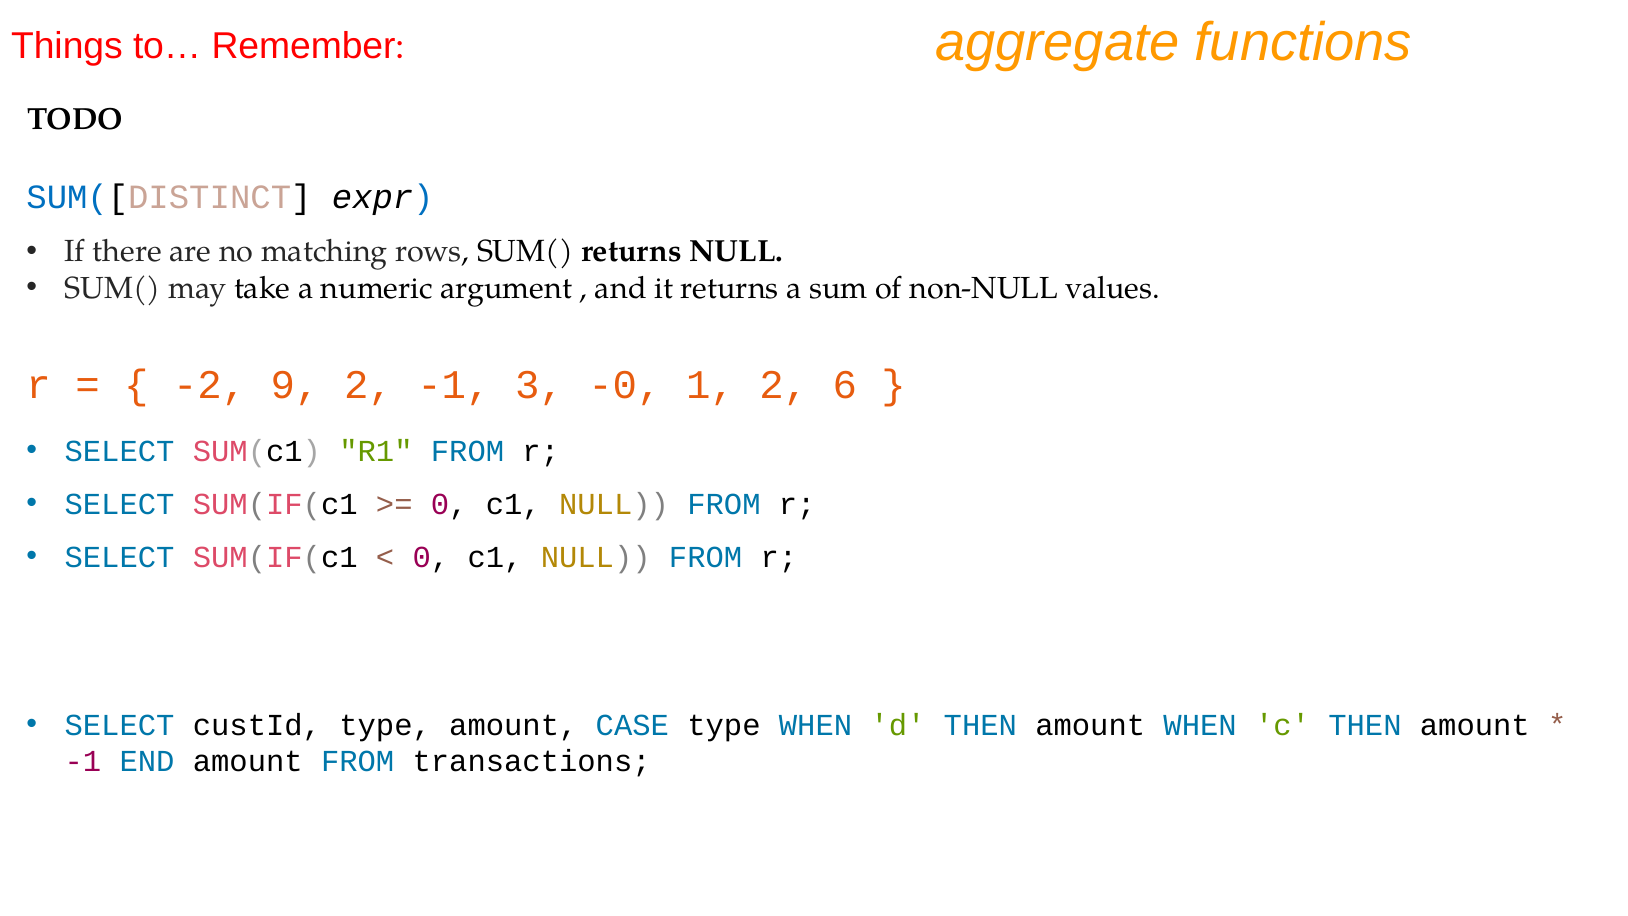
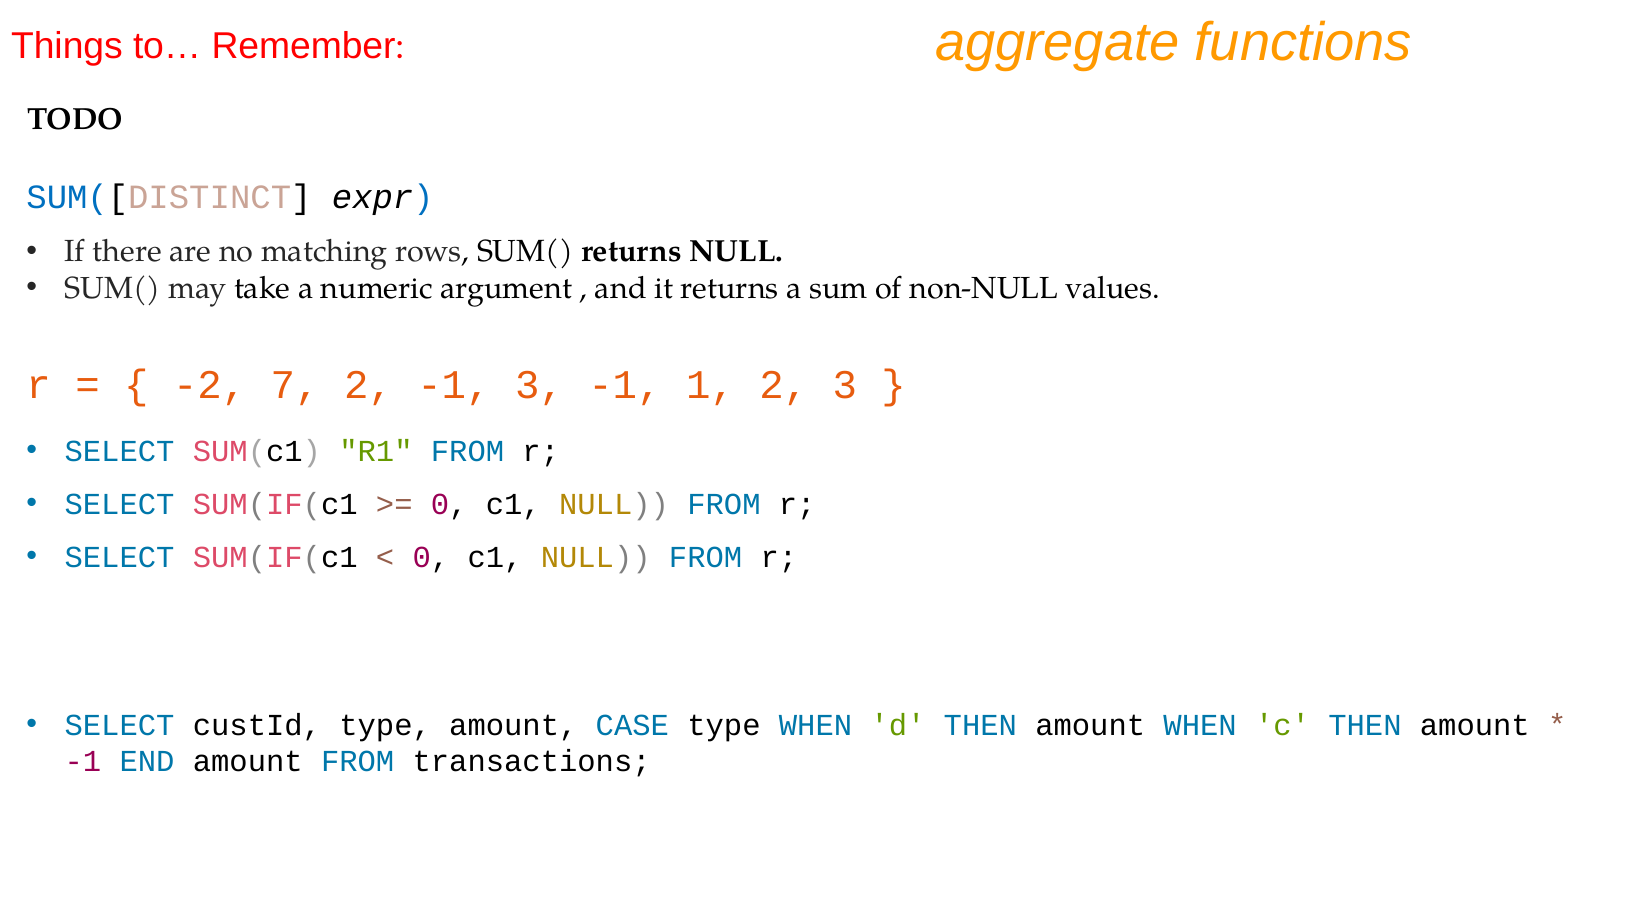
9: 9 -> 7 (295, 385)
3 -0: -0 -> -1 (625, 385)
2 6: 6 -> 3 (845, 385)
